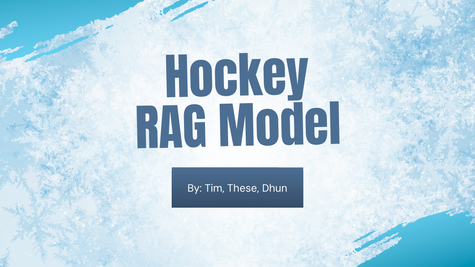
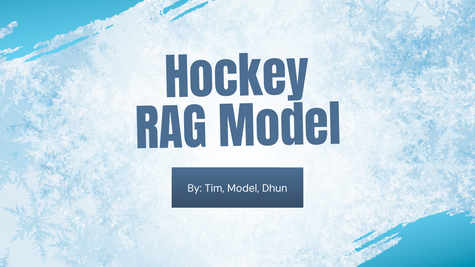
Tim These: These -> Model (243, 188)
